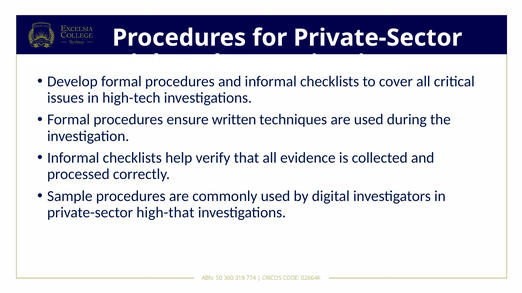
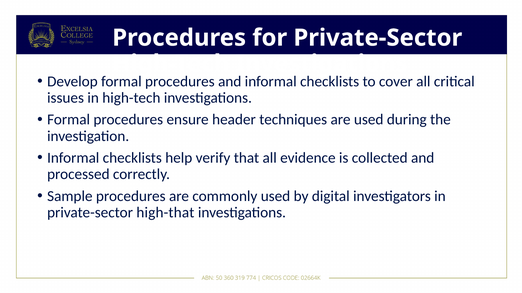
written: written -> header (234, 120)
